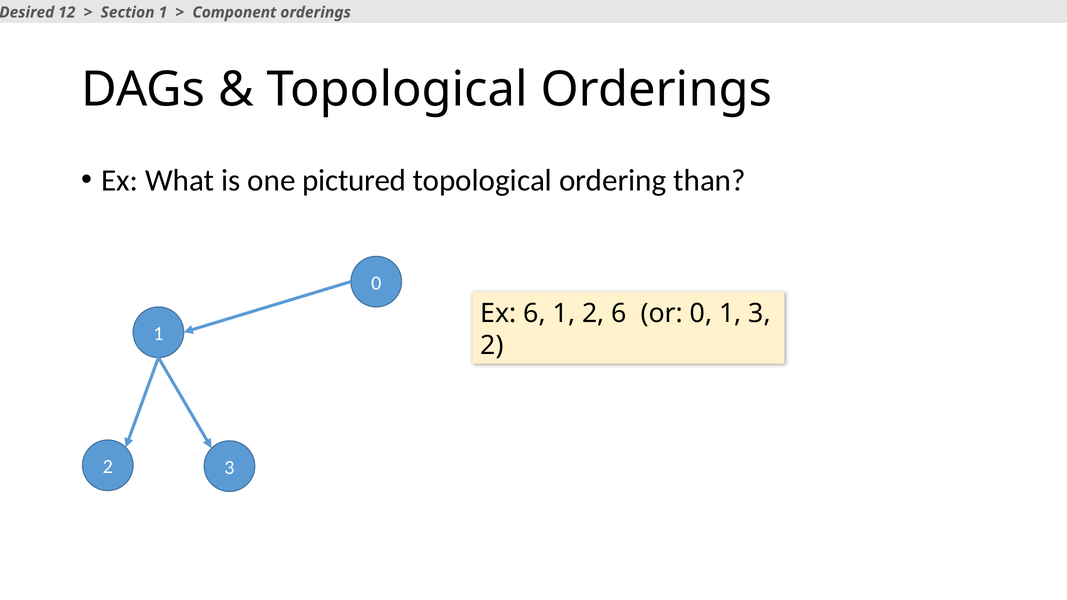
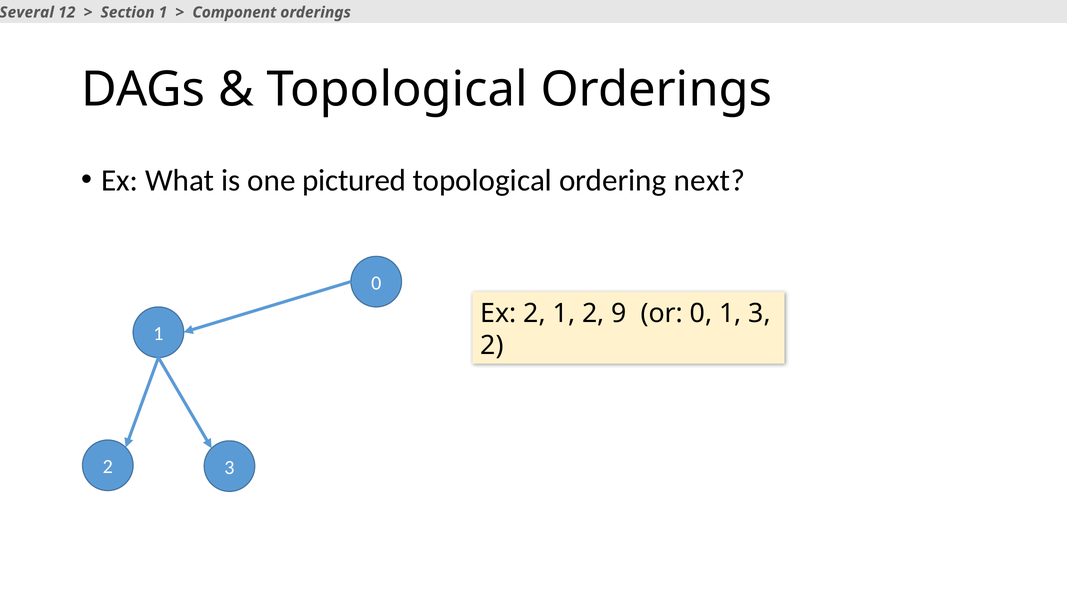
Desired: Desired -> Several (27, 12)
than: than -> next (709, 180)
Ex 6: 6 -> 2 (535, 314)
2 6: 6 -> 9 (619, 314)
